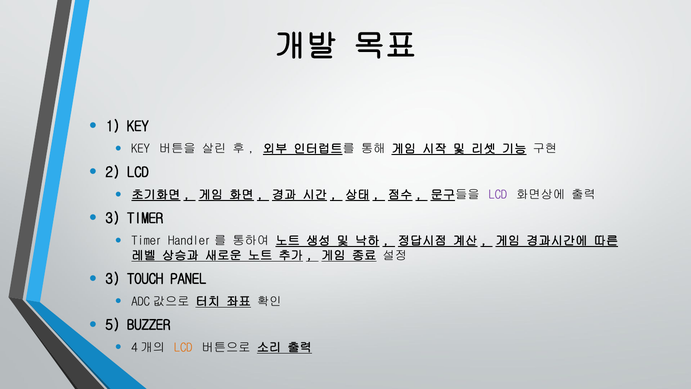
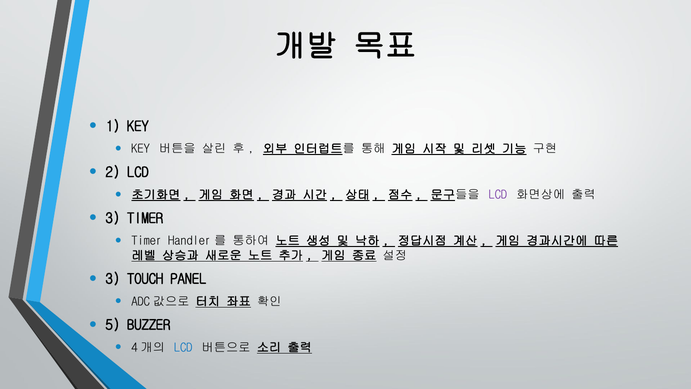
LCD colour: orange -> blue (183, 347)
